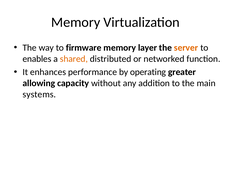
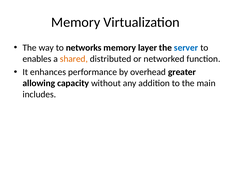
firmware: firmware -> networks (84, 48)
server colour: orange -> blue (186, 48)
operating: operating -> overhead (148, 72)
systems: systems -> includes (39, 95)
